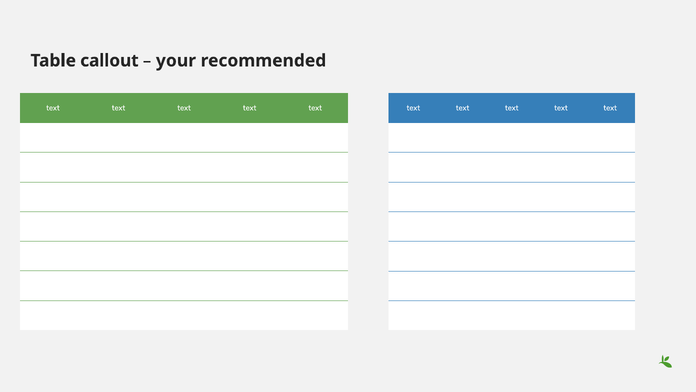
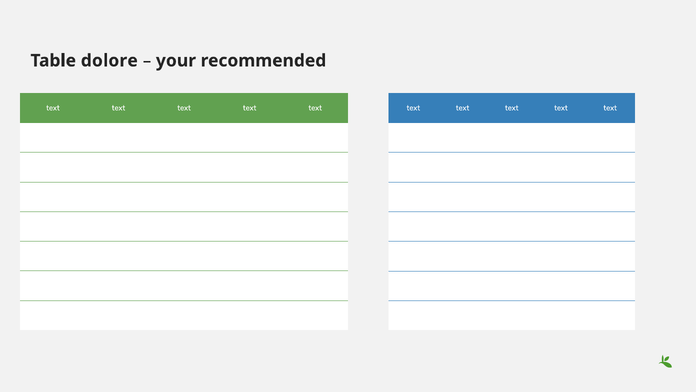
callout: callout -> dolore (109, 61)
